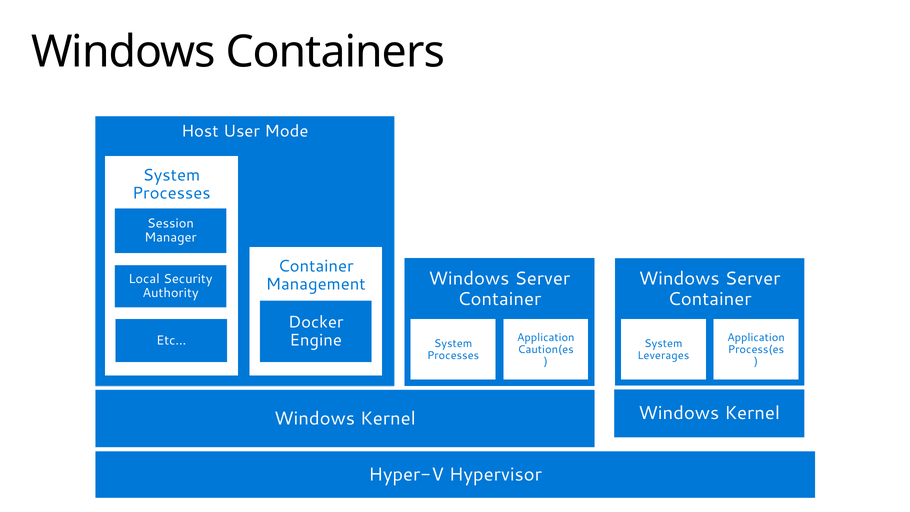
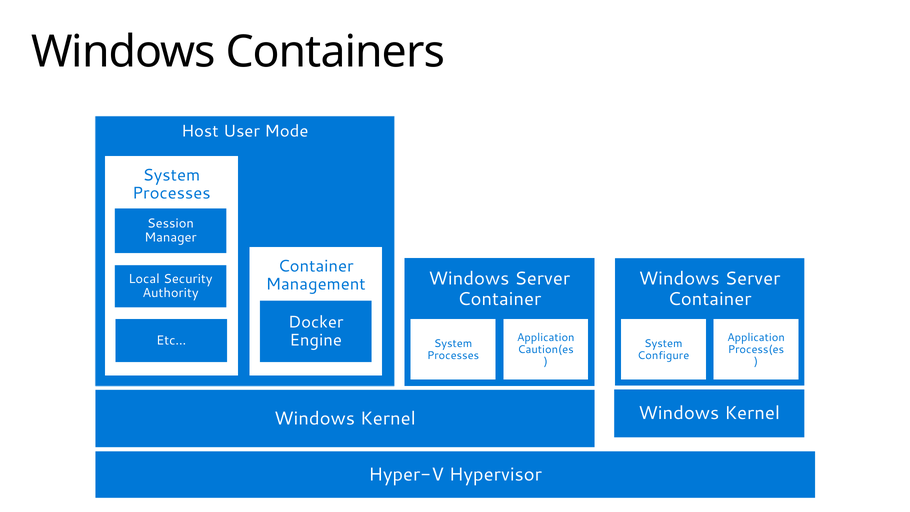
Leverages: Leverages -> Configure (663, 355)
